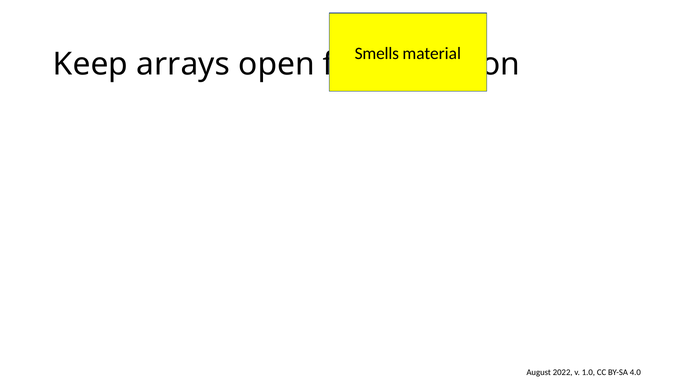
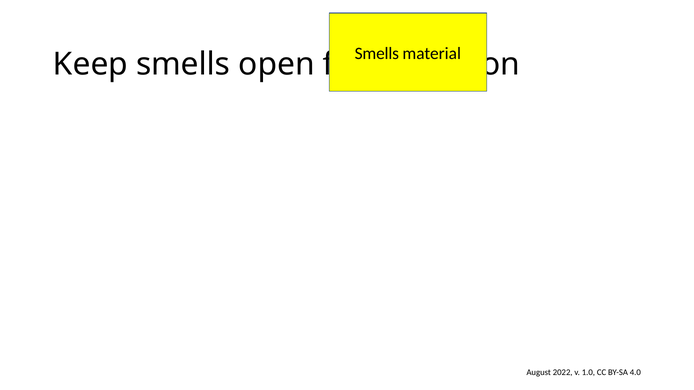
Keep arrays: arrays -> smells (183, 65)
